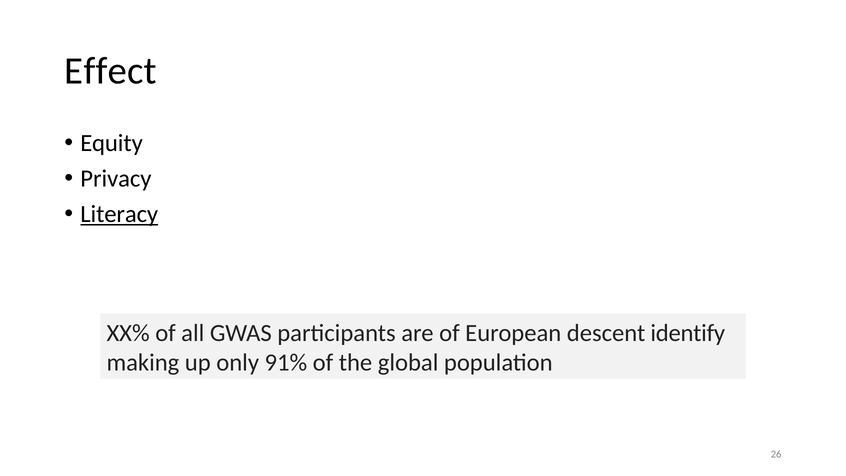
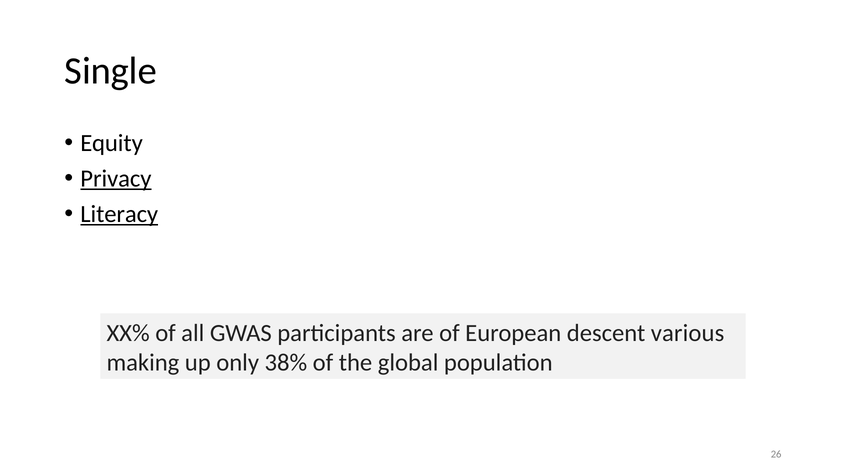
Effect: Effect -> Single (111, 71)
Privacy underline: none -> present (116, 179)
identify: identify -> various (688, 333)
91%: 91% -> 38% (286, 363)
